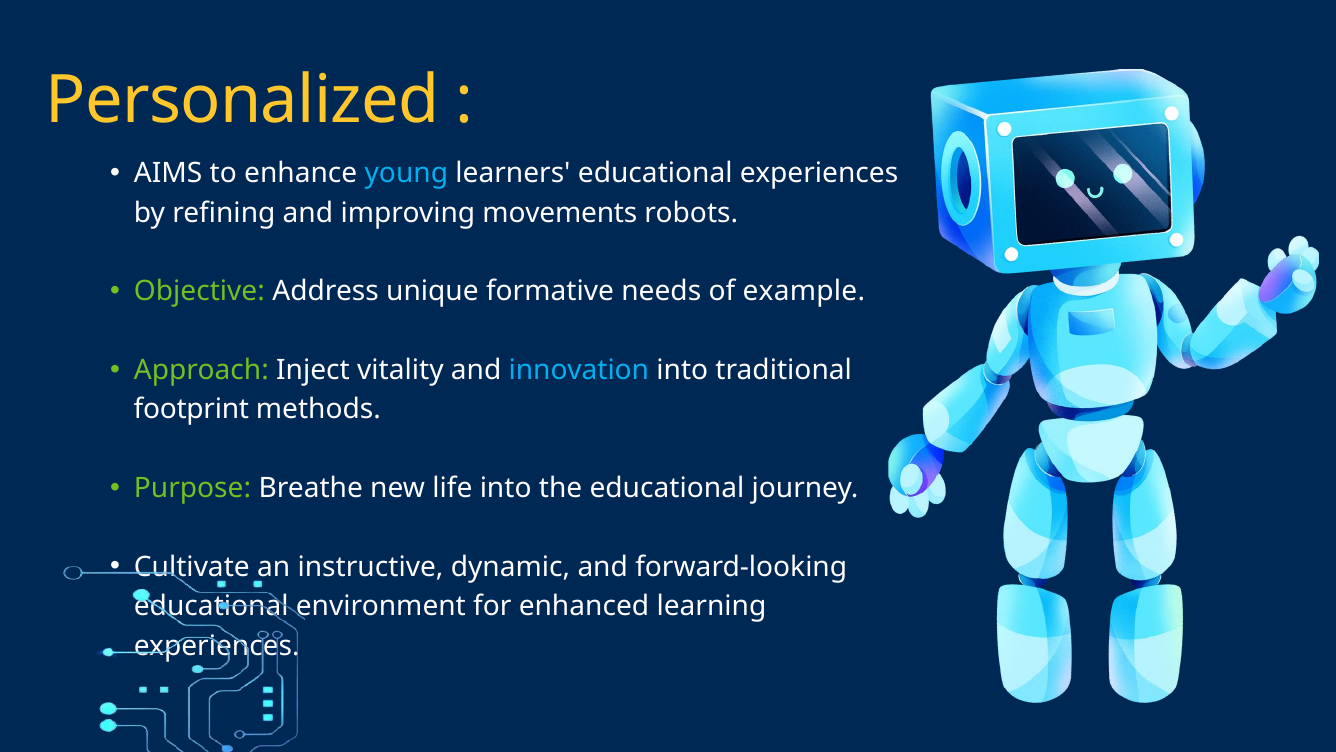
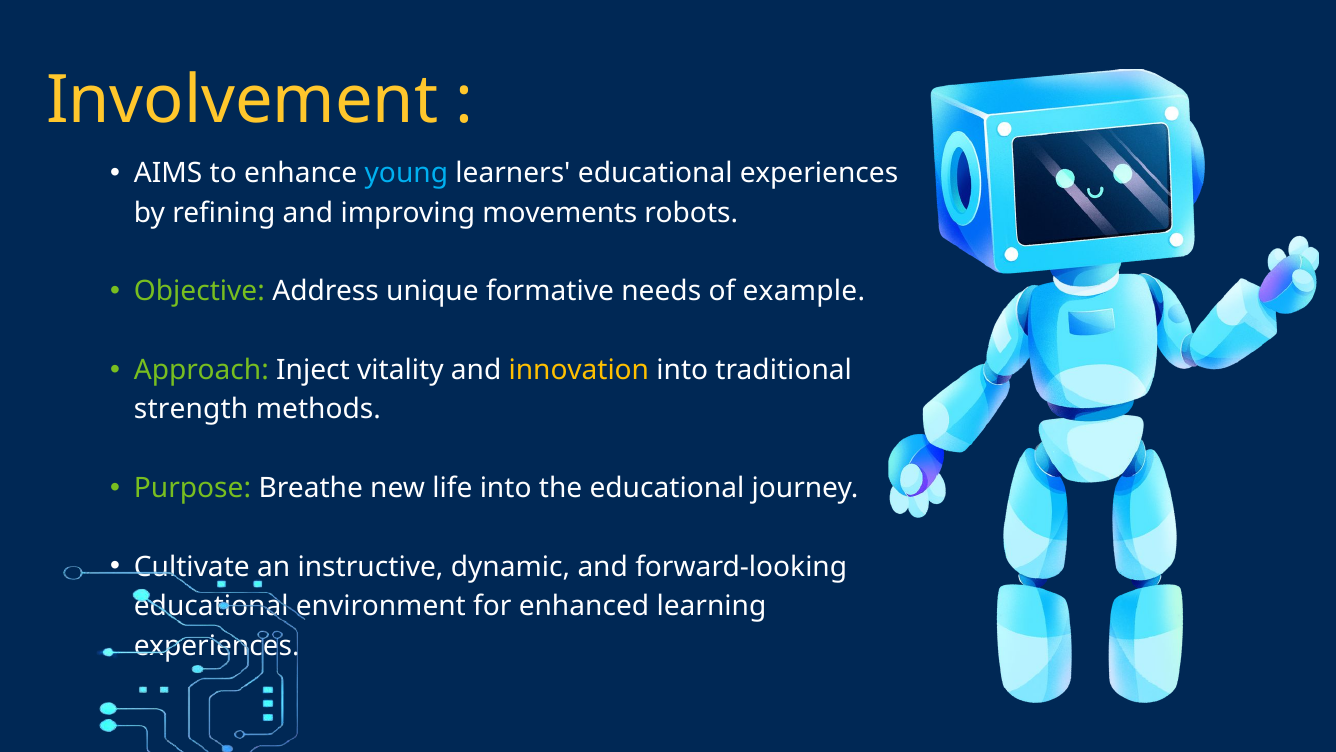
Personalized: Personalized -> Involvement (242, 100)
innovation colour: light blue -> yellow (579, 370)
footprint: footprint -> strength (191, 409)
